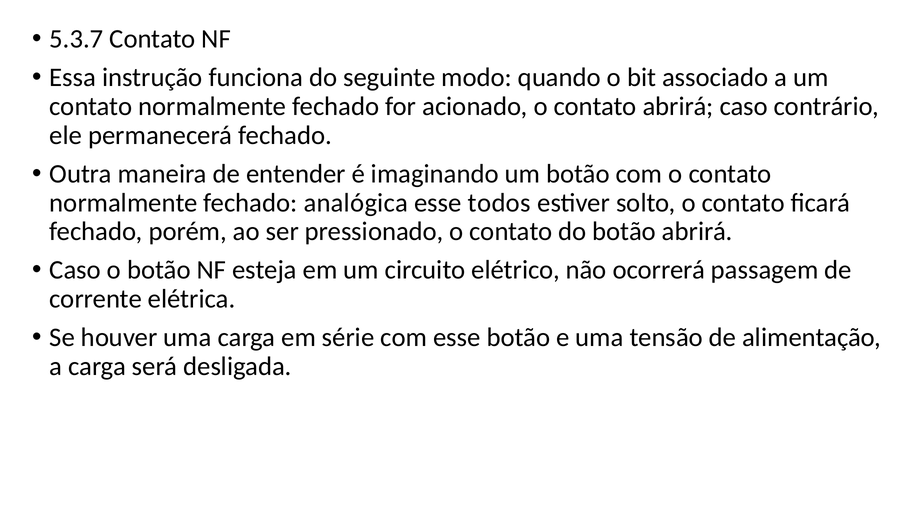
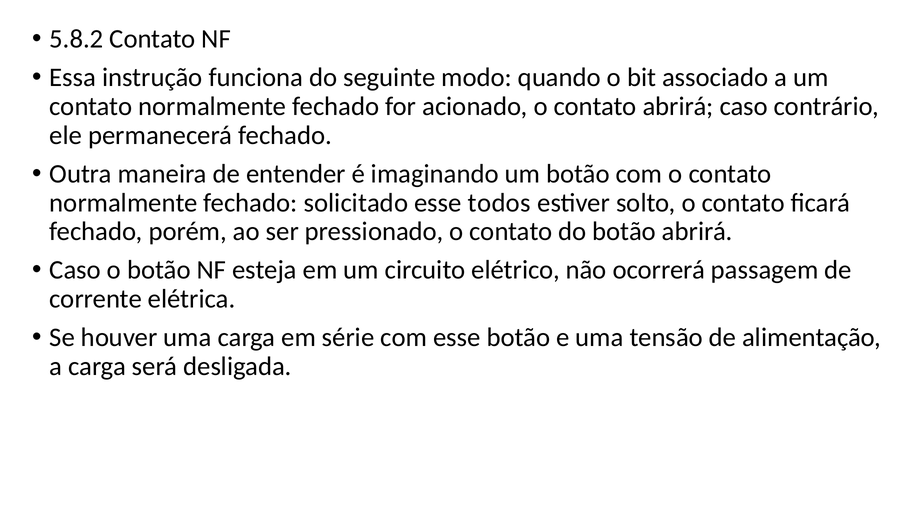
5.3.7: 5.3.7 -> 5.8.2 (76, 39)
analógica: analógica -> solicitado (356, 203)
